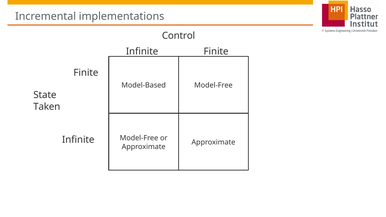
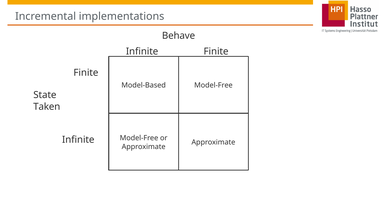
Control: Control -> Behave (179, 36)
